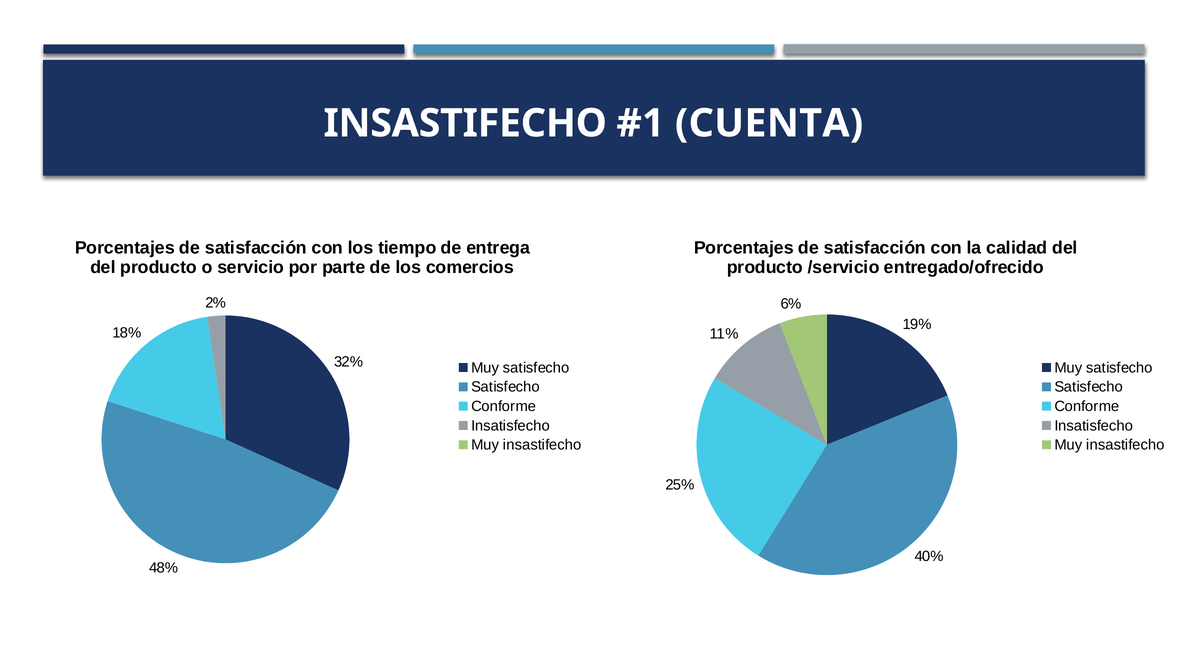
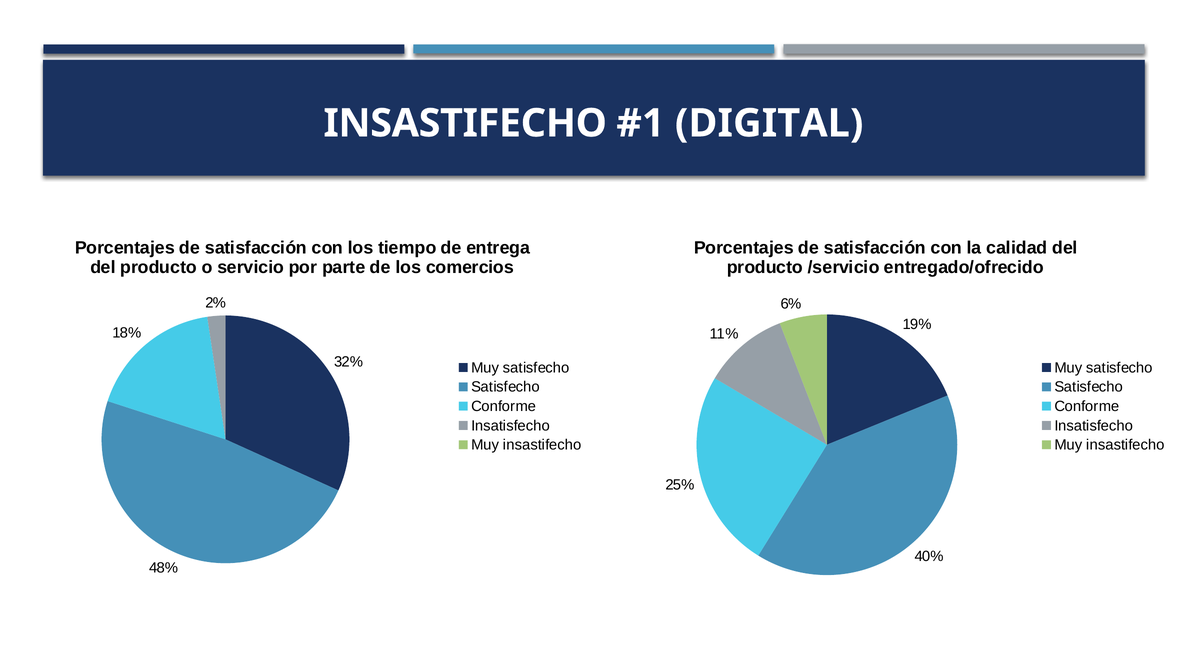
CUENTA: CUENTA -> DIGITAL (769, 123)
